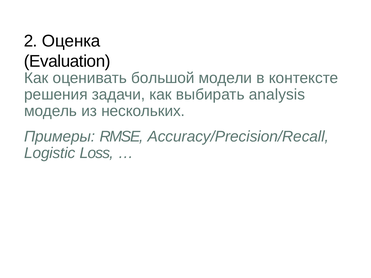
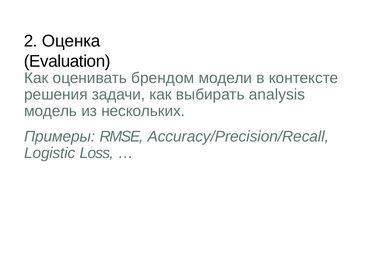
большой: большой -> брендом (163, 78)
